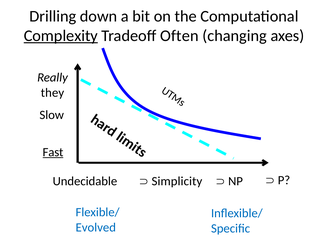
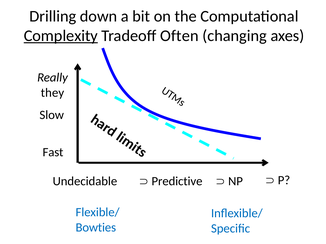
Fast underline: present -> none (53, 152)
Simplicity: Simplicity -> Predictive (177, 181)
Evolved: Evolved -> Bowties (96, 228)
